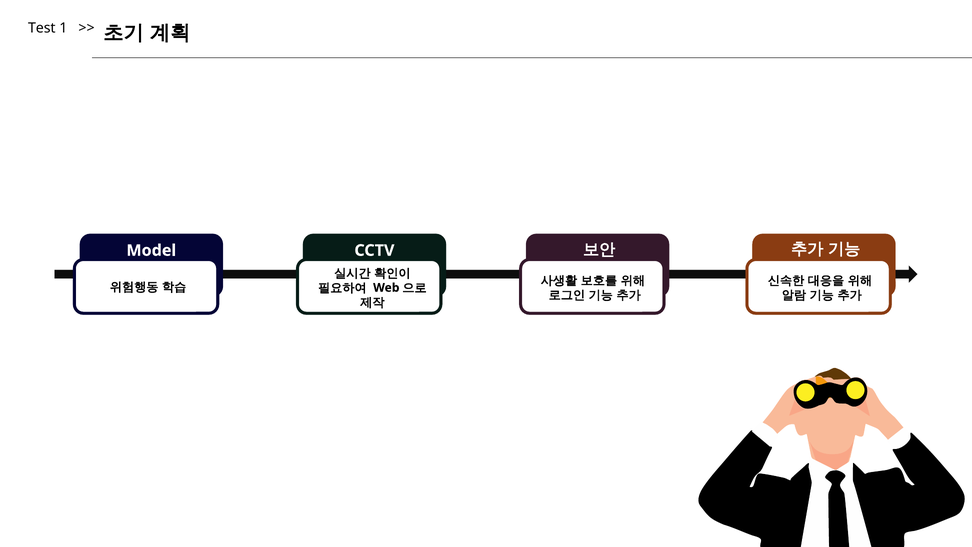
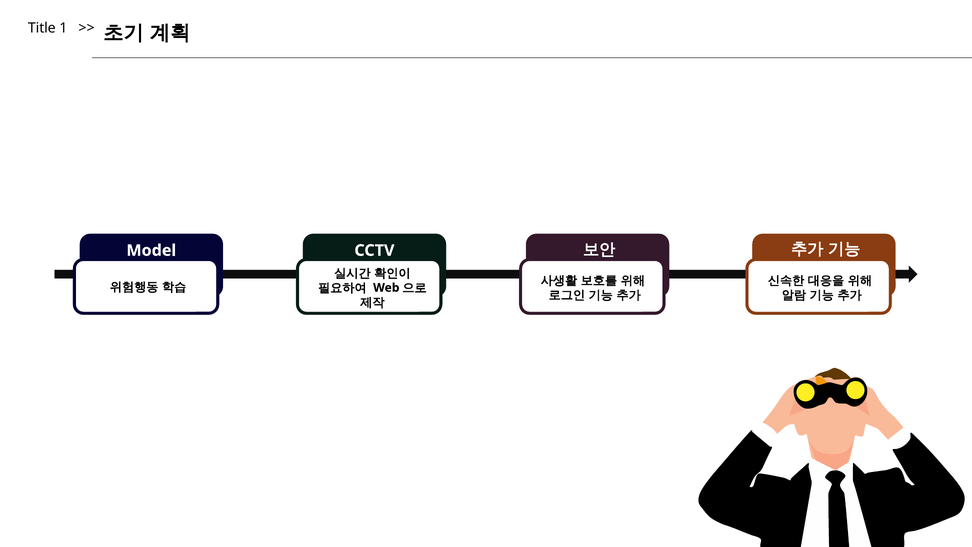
Test: Test -> Title (42, 28)
